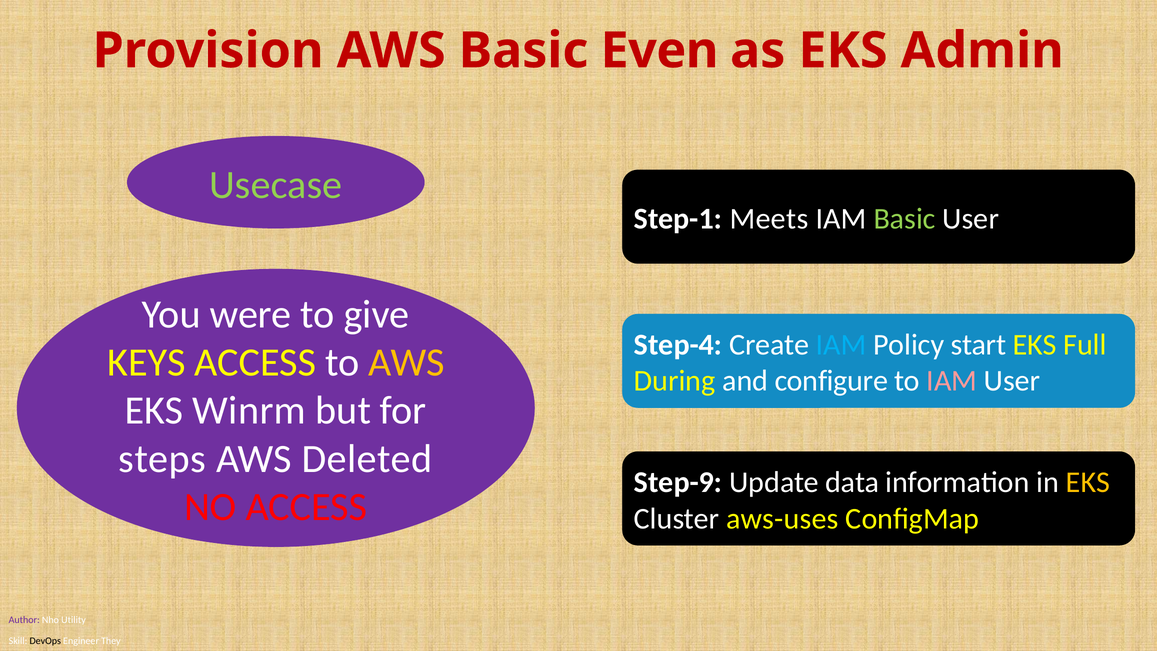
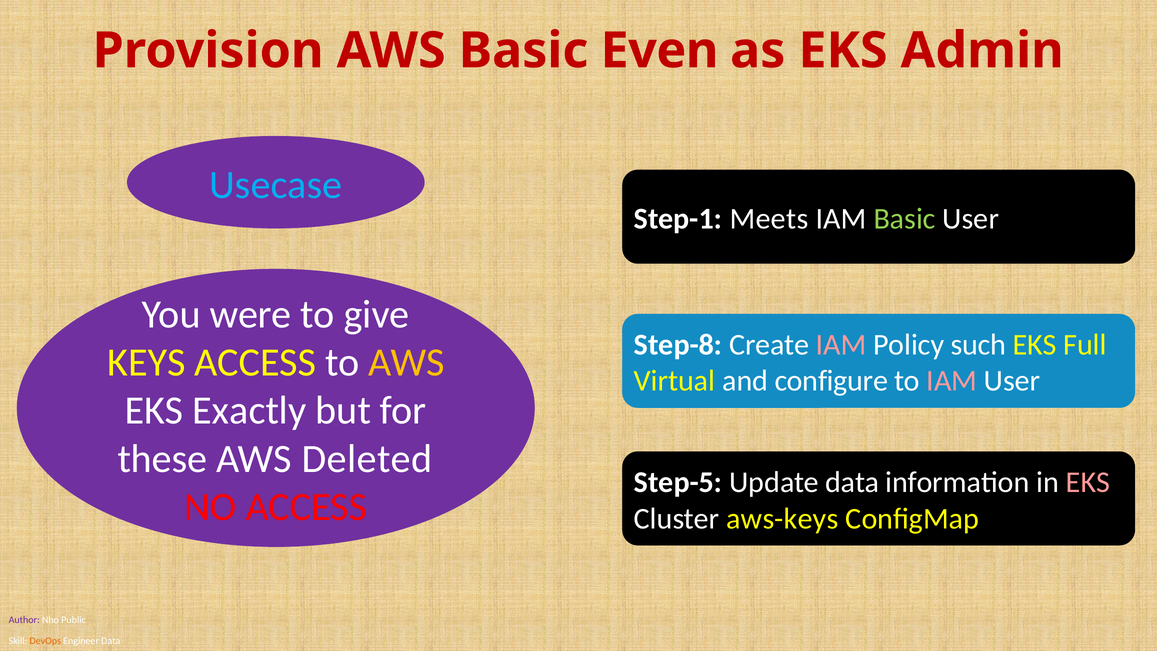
Usecase colour: light green -> light blue (276, 185)
Step-4: Step-4 -> Step-8 (678, 345)
IAM colour: light blue -> pink (841, 345)
start: start -> such (978, 345)
During: During -> Virtual (675, 381)
Winrm: Winrm -> Exactly (249, 411)
steps: steps -> these (163, 459)
Step-9: Step-9 -> Step-5 (678, 482)
EKS colour: yellow -> pink (1088, 482)
aws-uses: aws-uses -> aws-keys (782, 518)
Utility: Utility -> Public (74, 620)
DevOps colour: black -> orange (45, 641)
Engineer They: They -> Data (111, 641)
